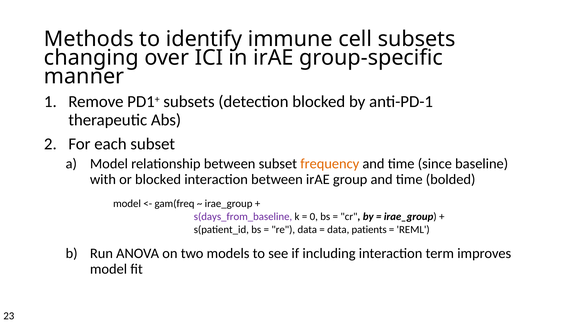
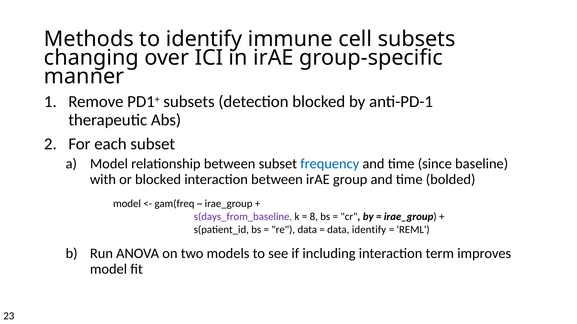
frequency colour: orange -> blue (330, 164)
0: 0 -> 8 (314, 217)
data patients: patients -> identify (369, 230)
